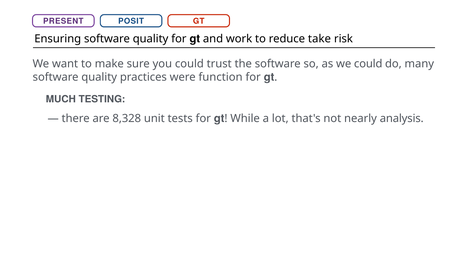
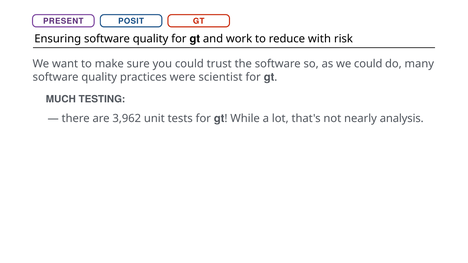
take: take -> with (319, 39)
function: function -> scientist (221, 77)
8,328: 8,328 -> 3,962 (127, 118)
